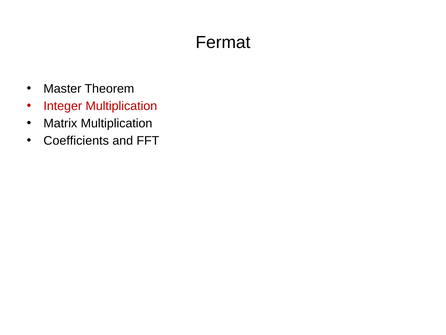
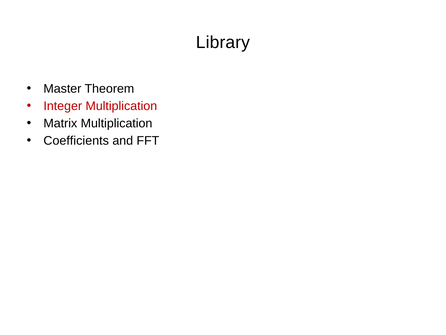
Fermat: Fermat -> Library (223, 42)
